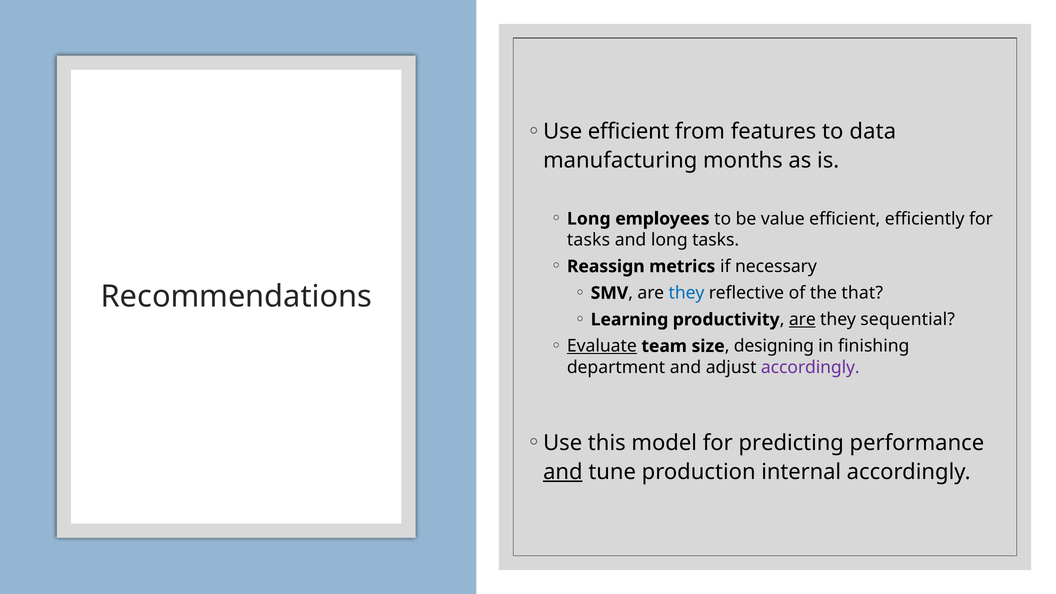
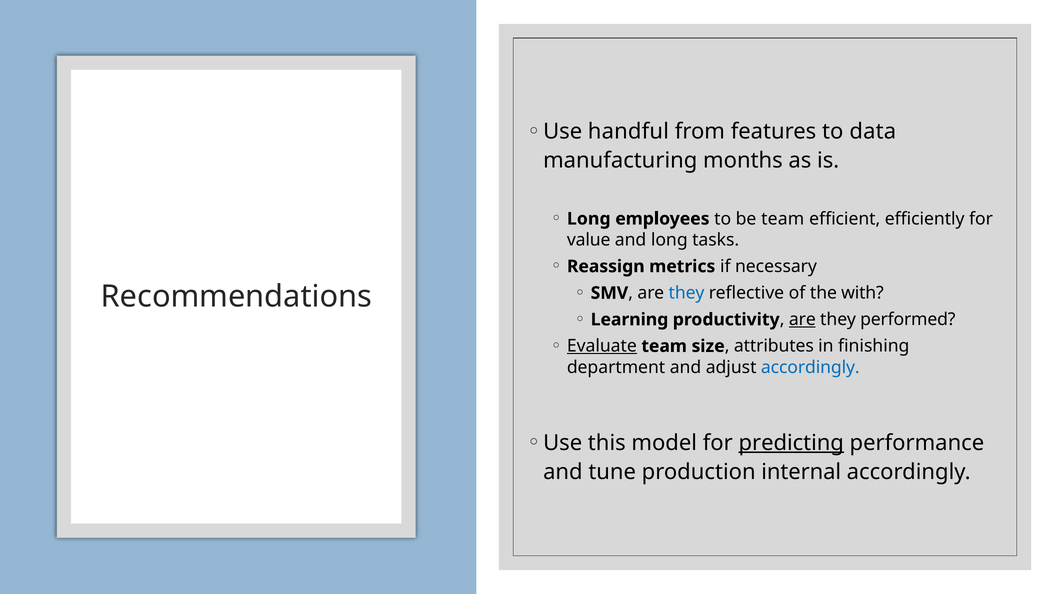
Use efficient: efficient -> handful (628, 132)
be value: value -> team (783, 219)
tasks: tasks -> value (589, 240)
that: that -> with (862, 293)
sequential: sequential -> performed (908, 320)
designing: designing -> attributes (774, 346)
accordingly colour: purple -> blue (810, 367)
predicting underline: none -> present (791, 443)
and underline: present -> none (563, 472)
